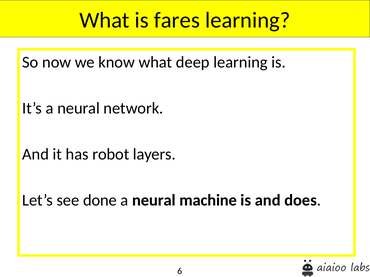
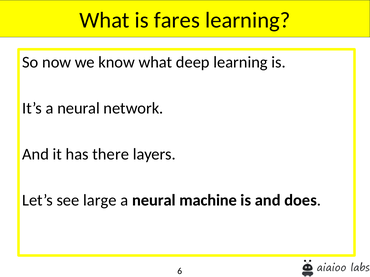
robot: robot -> there (111, 154)
done: done -> large (100, 200)
